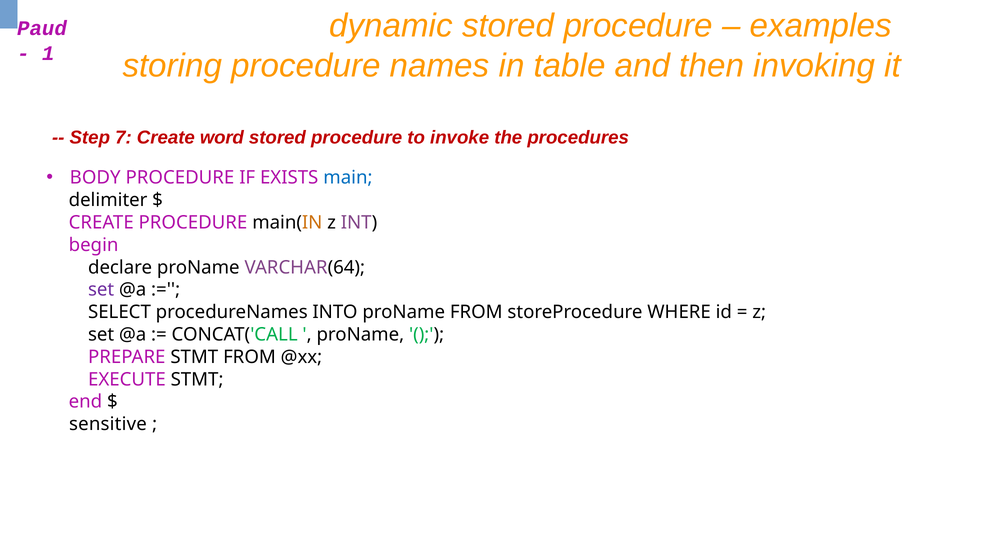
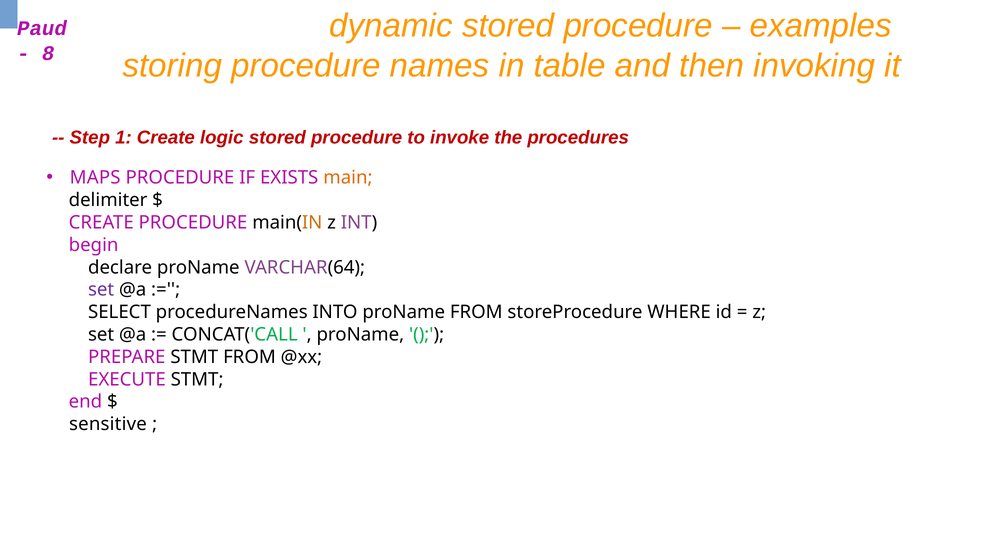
1: 1 -> 8 (48, 53)
7: 7 -> 1 (123, 137)
word: word -> logic (222, 137)
BODY: BODY -> MAPS (95, 178)
main colour: blue -> orange (348, 178)
